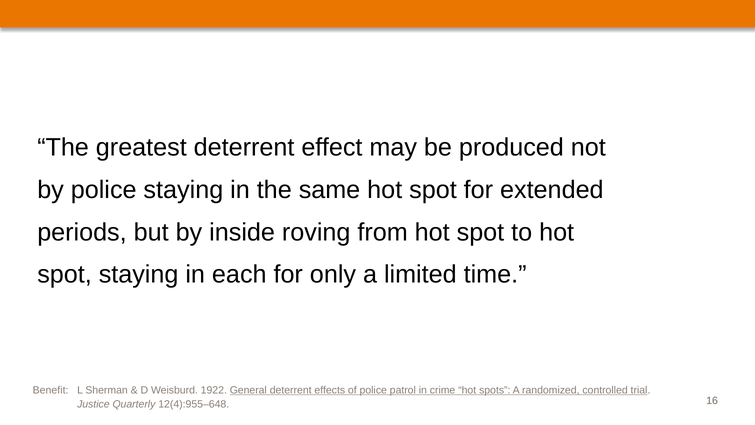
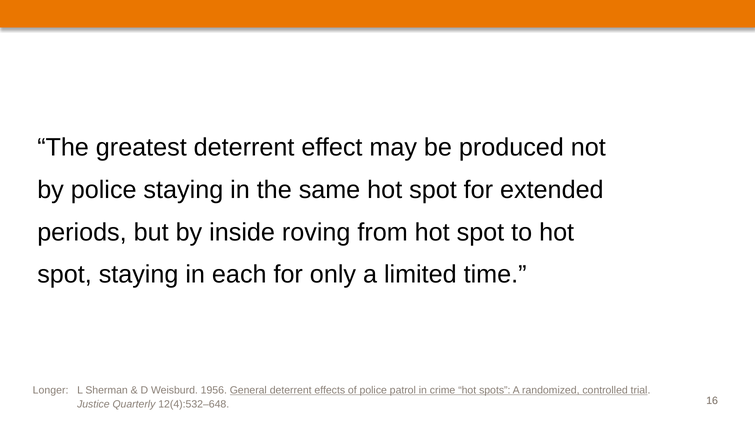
Benefit: Benefit -> Longer (51, 390)
1922: 1922 -> 1956 (214, 390)
12(4):955–648: 12(4):955–648 -> 12(4):532–648 (194, 404)
